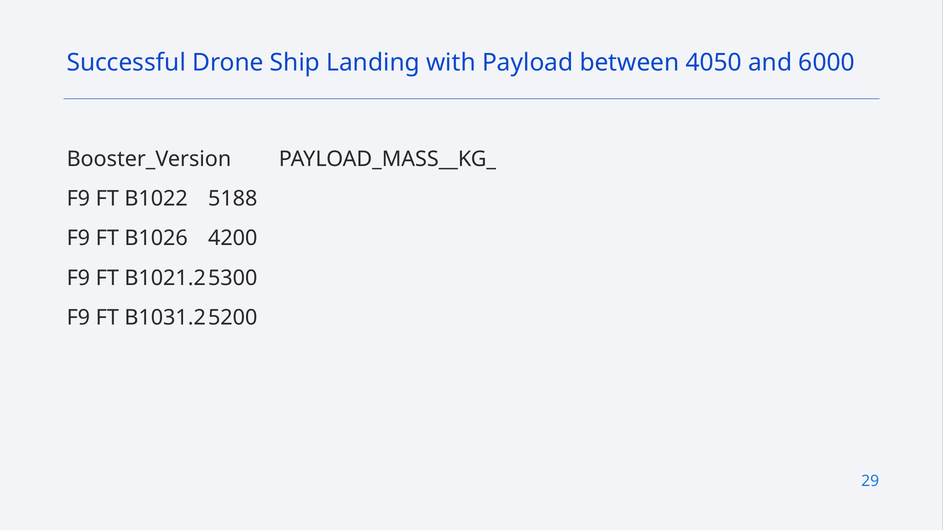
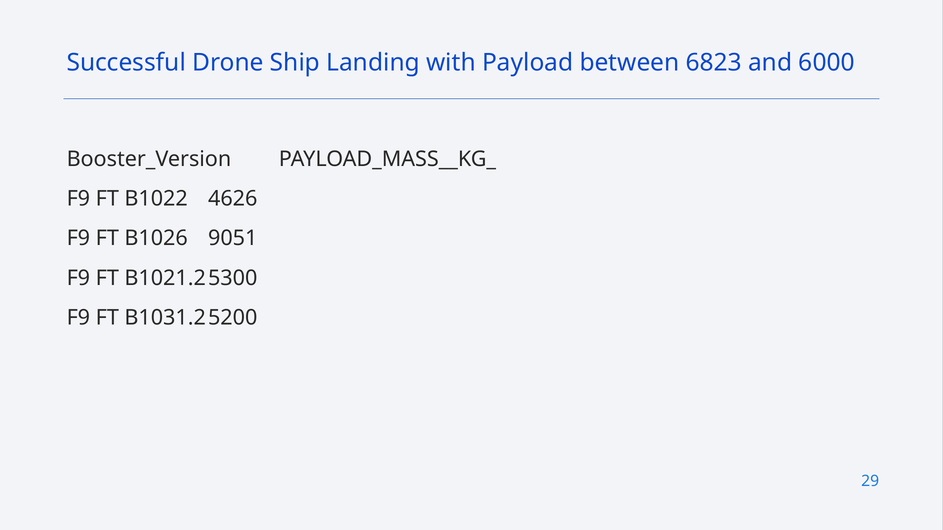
4050: 4050 -> 6823 (714, 63)
5188: 5188 -> 4626 (233, 199)
4200: 4200 -> 9051 (233, 238)
